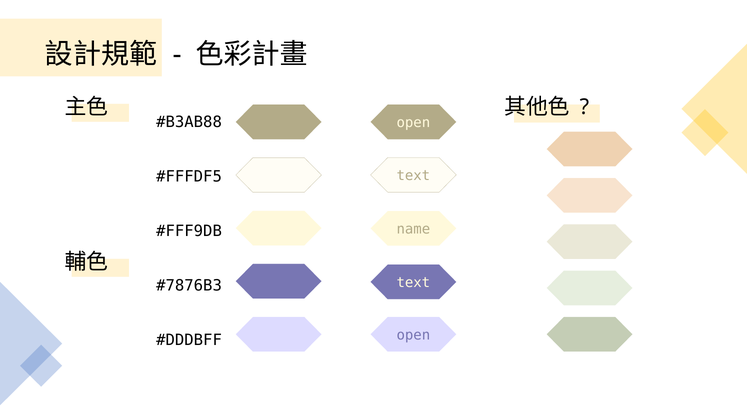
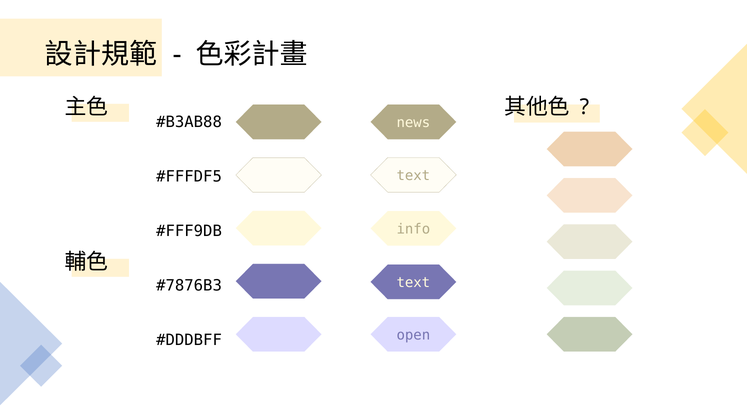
open: open -> news (413, 123)
name: name -> info (413, 229)
